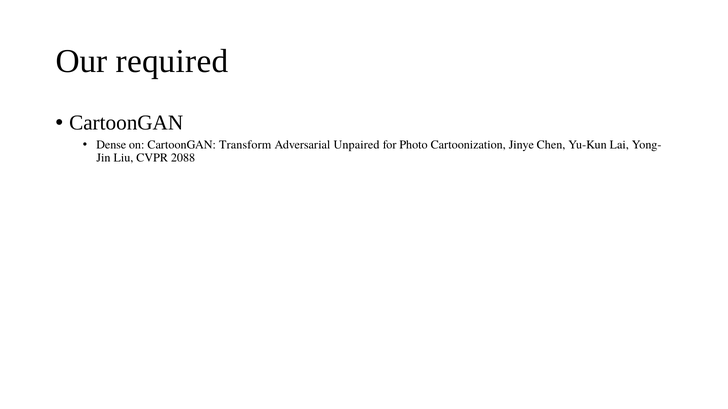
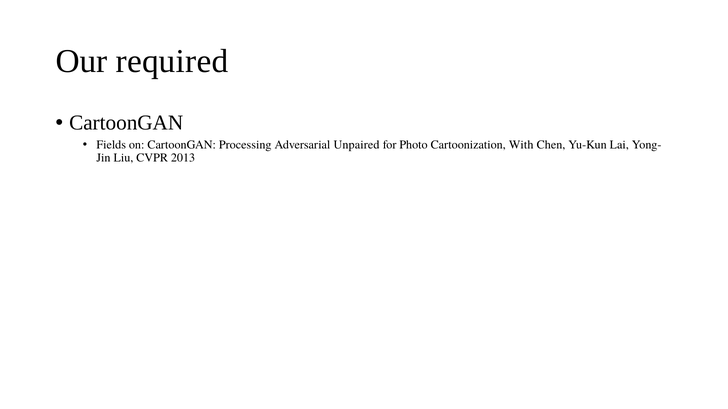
Dense: Dense -> Fields (111, 145)
Transform: Transform -> Processing (245, 145)
Jinye: Jinye -> With (521, 145)
2088: 2088 -> 2013 (183, 158)
